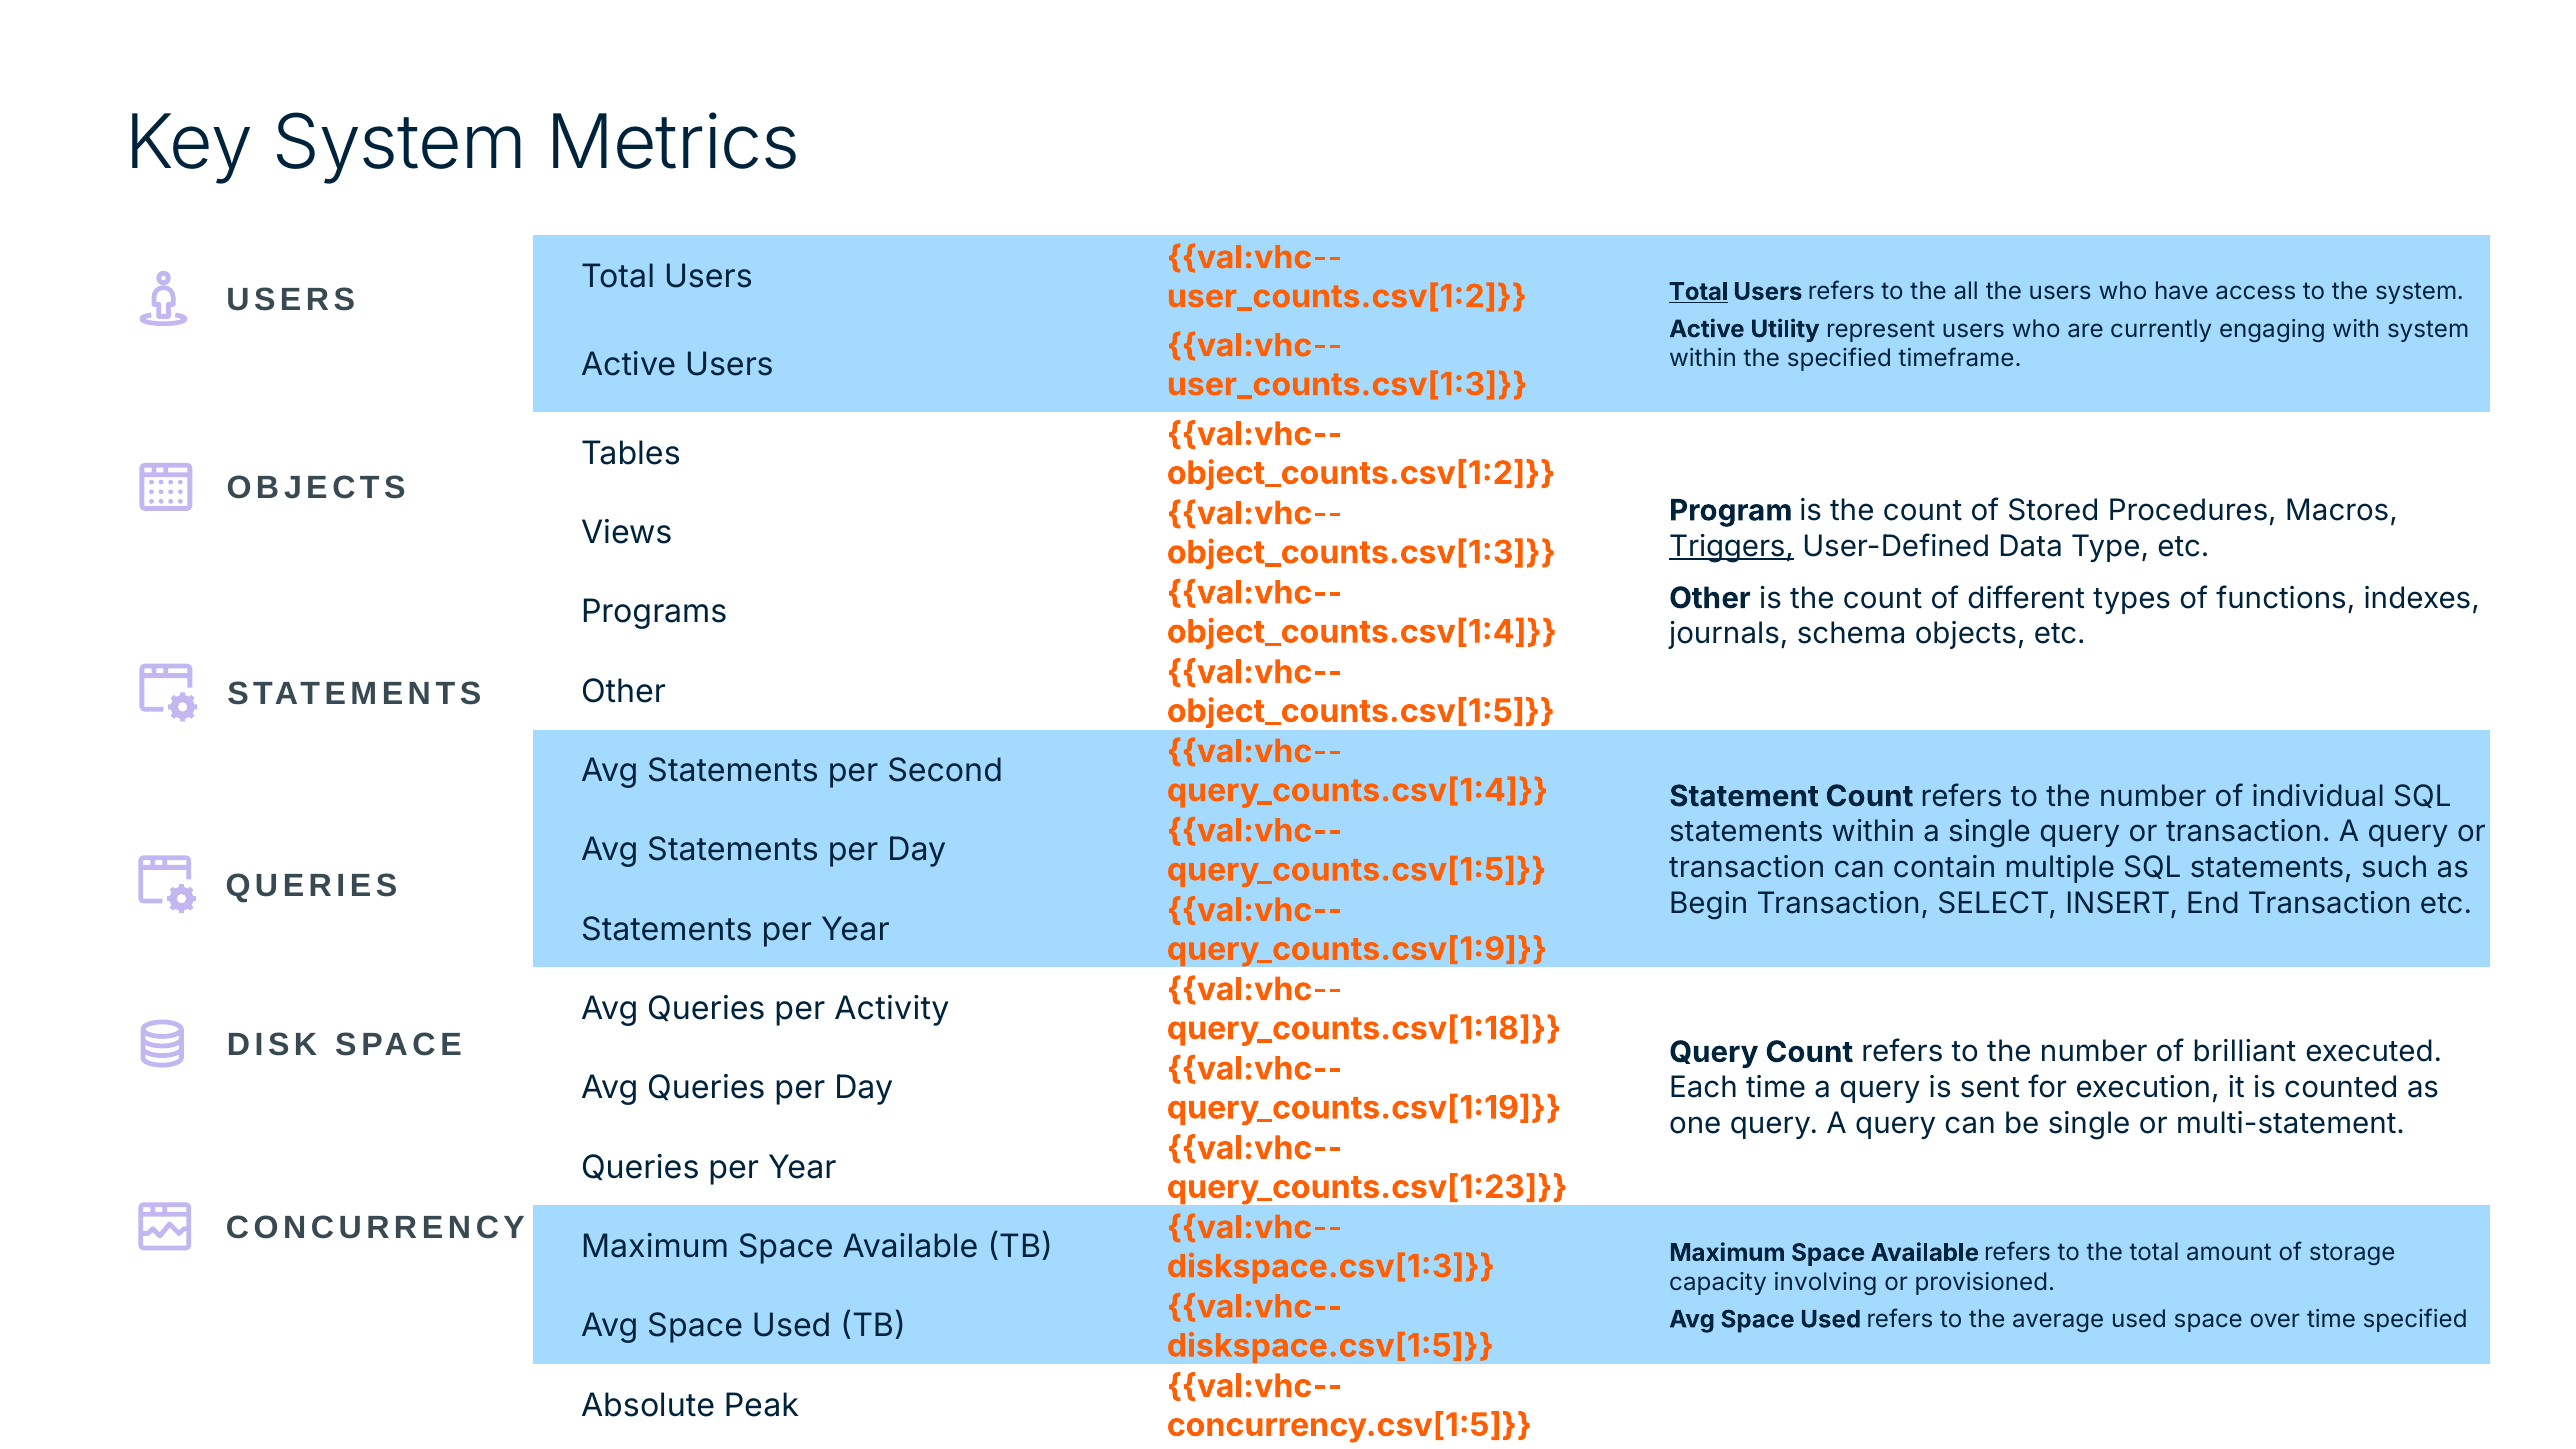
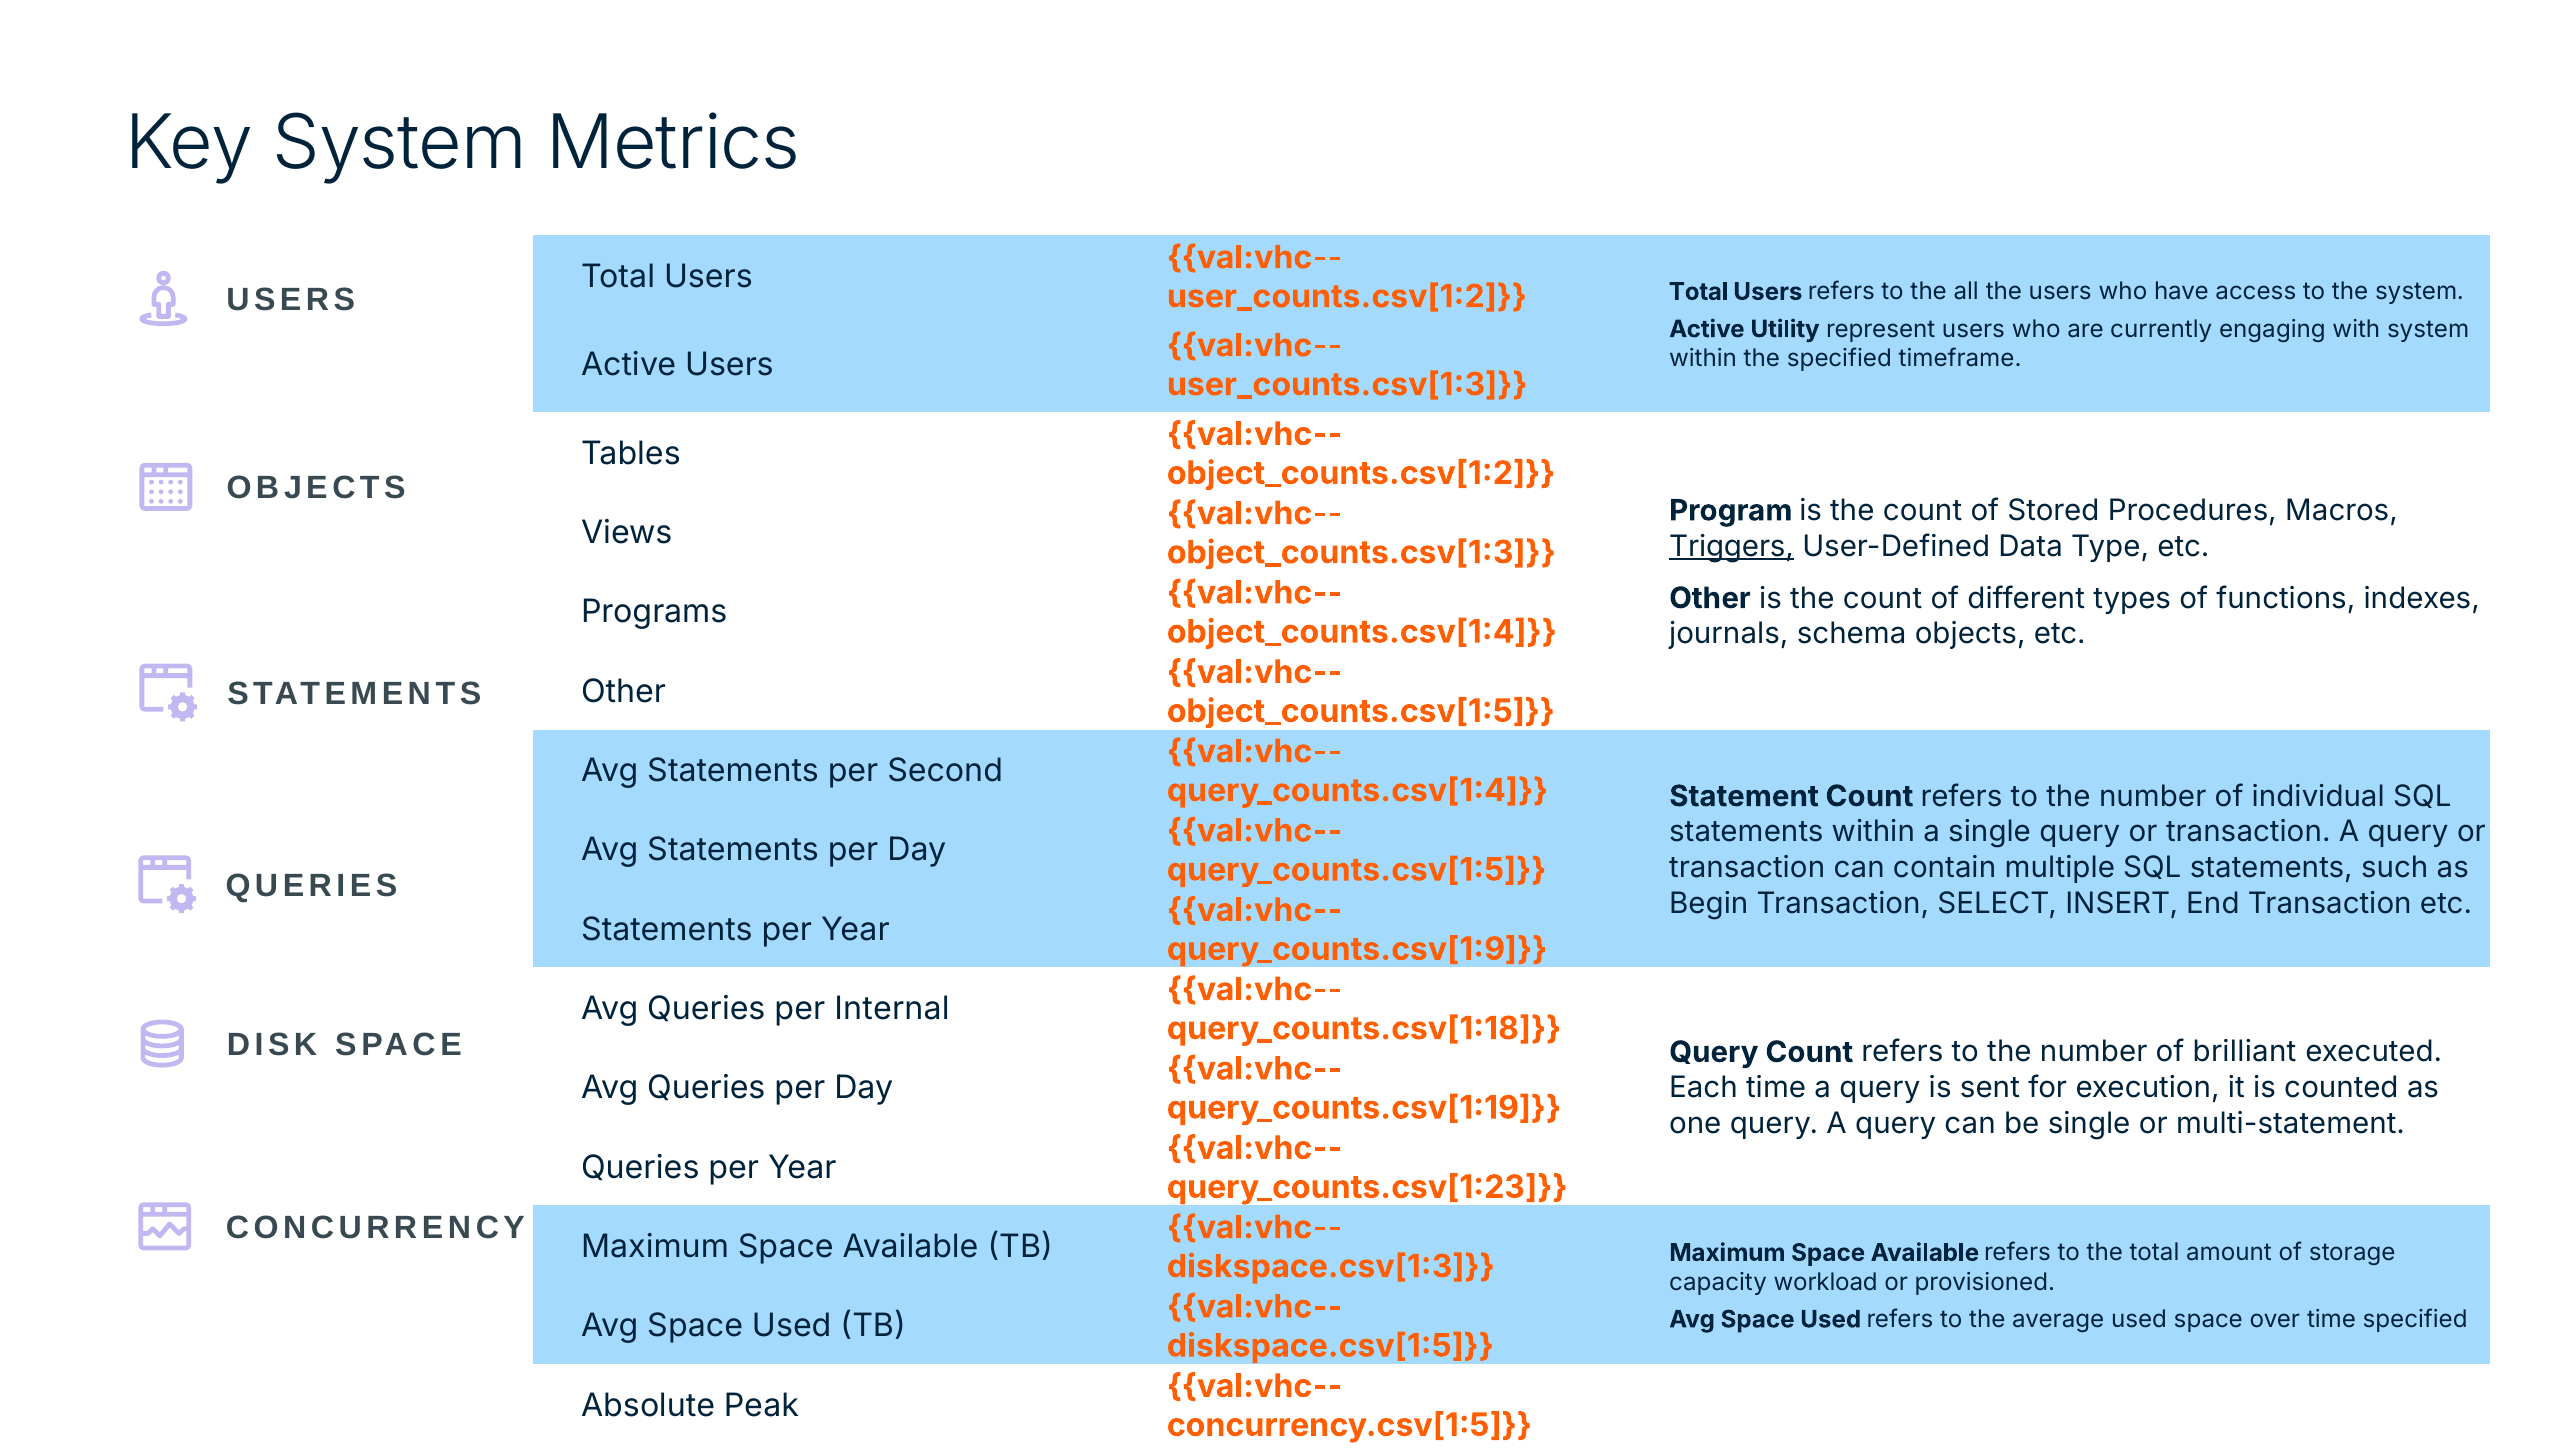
Total underline: present -> none (1699, 292)
Activity: Activity -> Internal (892, 1009)
involving: involving -> workload (1826, 1282)
